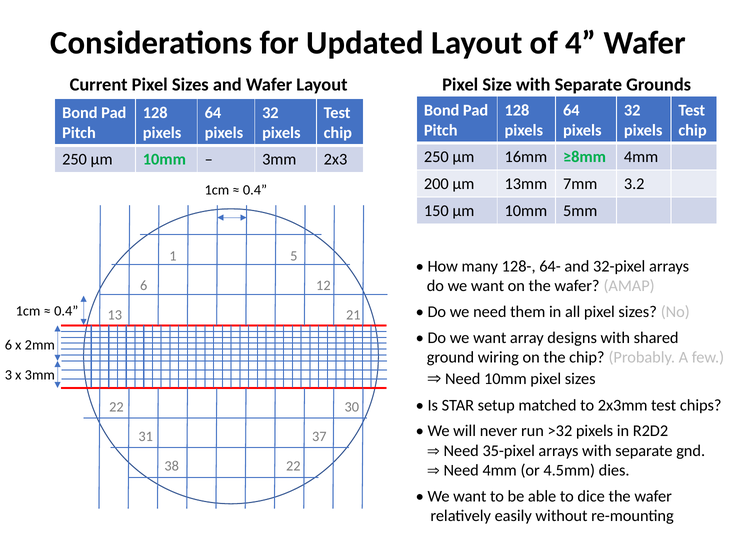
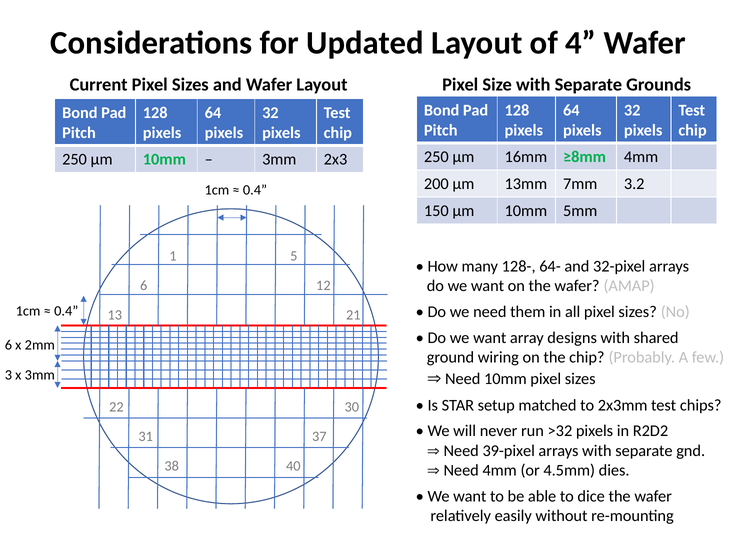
35-pixel: 35-pixel -> 39-pixel (509, 450)
38 22: 22 -> 40 (293, 466)
